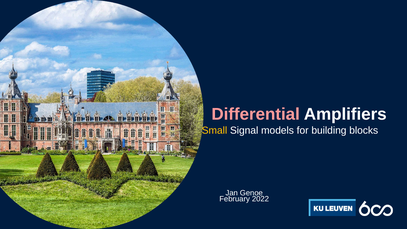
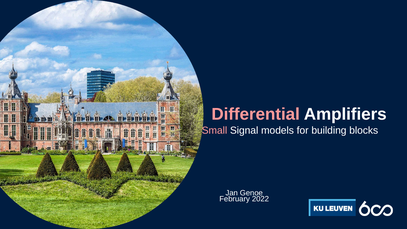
Small colour: yellow -> pink (214, 130)
